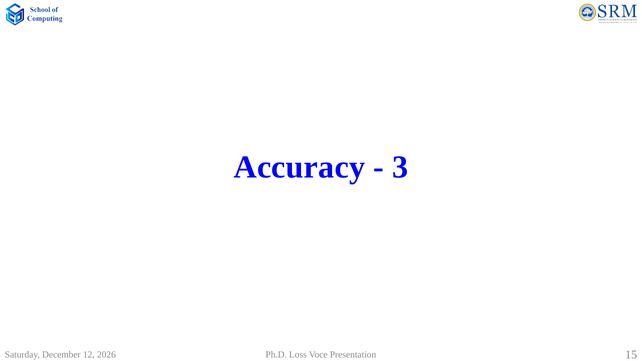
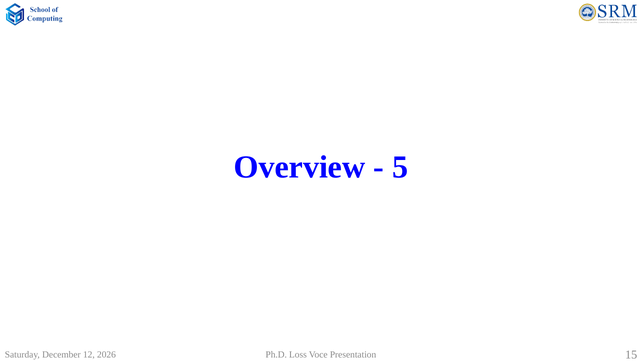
Accuracy: Accuracy -> Overview (299, 167)
3: 3 -> 5 (400, 167)
